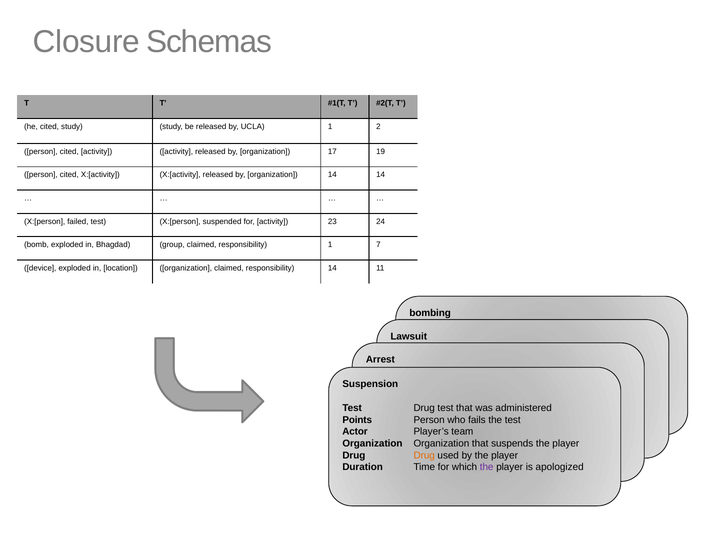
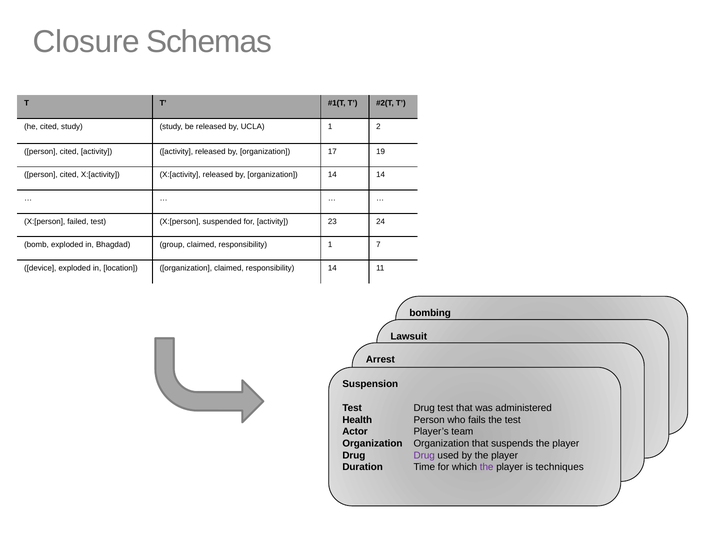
Points: Points -> Health (357, 420)
Drug colour: orange -> purple (424, 456)
apologized: apologized -> techniques (560, 467)
